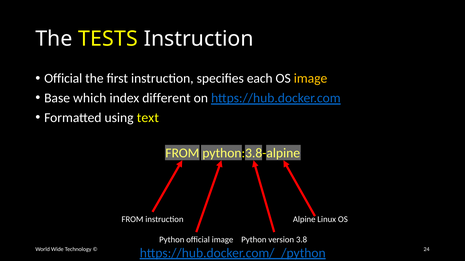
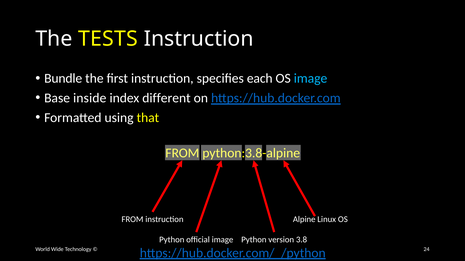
Official: Official -> Bundle (63, 79)
image colour: yellow -> light blue (311, 79)
which: which -> inside (90, 98)
text: text -> that (148, 118)
